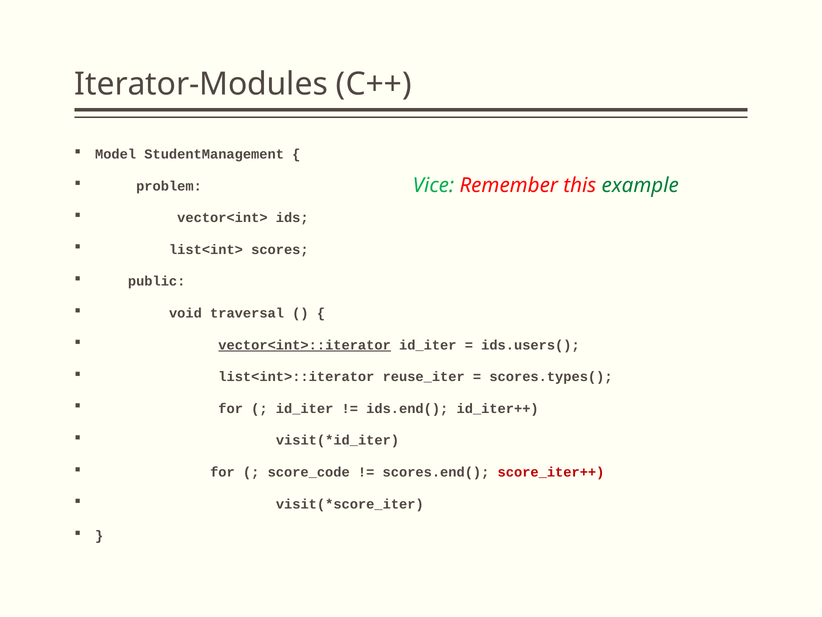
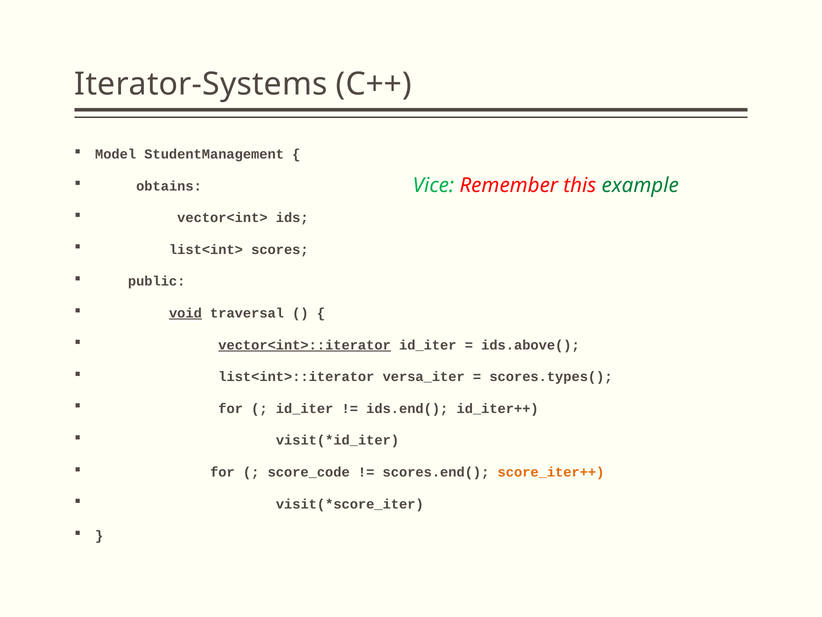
Iterator-Modules: Iterator-Modules -> Iterator-Systems (201, 84)
problem: problem -> obtains (169, 186)
void underline: none -> present (185, 313)
ids.users(: ids.users( -> ids.above( (530, 345)
reuse_iter: reuse_iter -> versa_iter (424, 377)
score_iter++ colour: red -> orange (551, 472)
